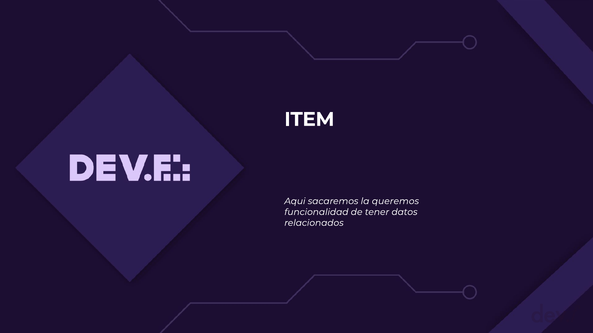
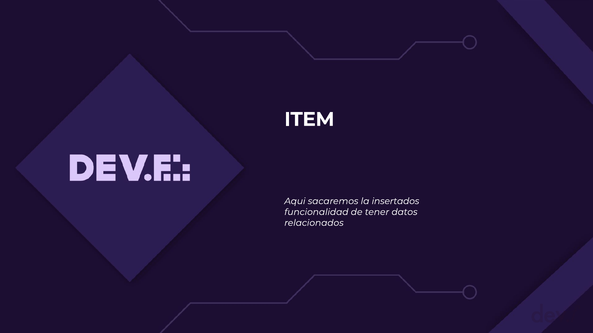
queremos: queremos -> insertados (396, 201)
